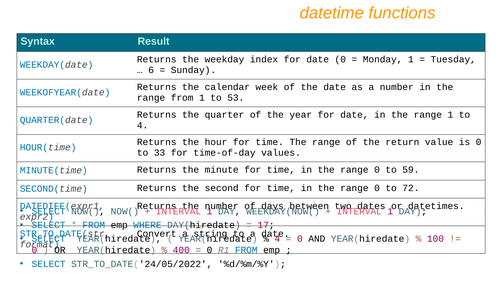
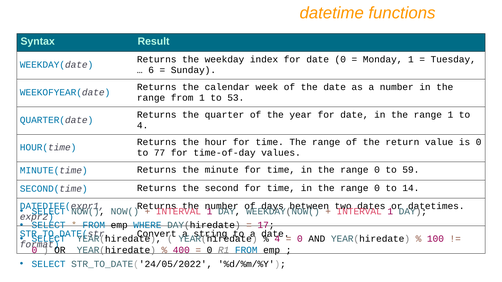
33: 33 -> 77 (160, 153)
72: 72 -> 14 (411, 188)
